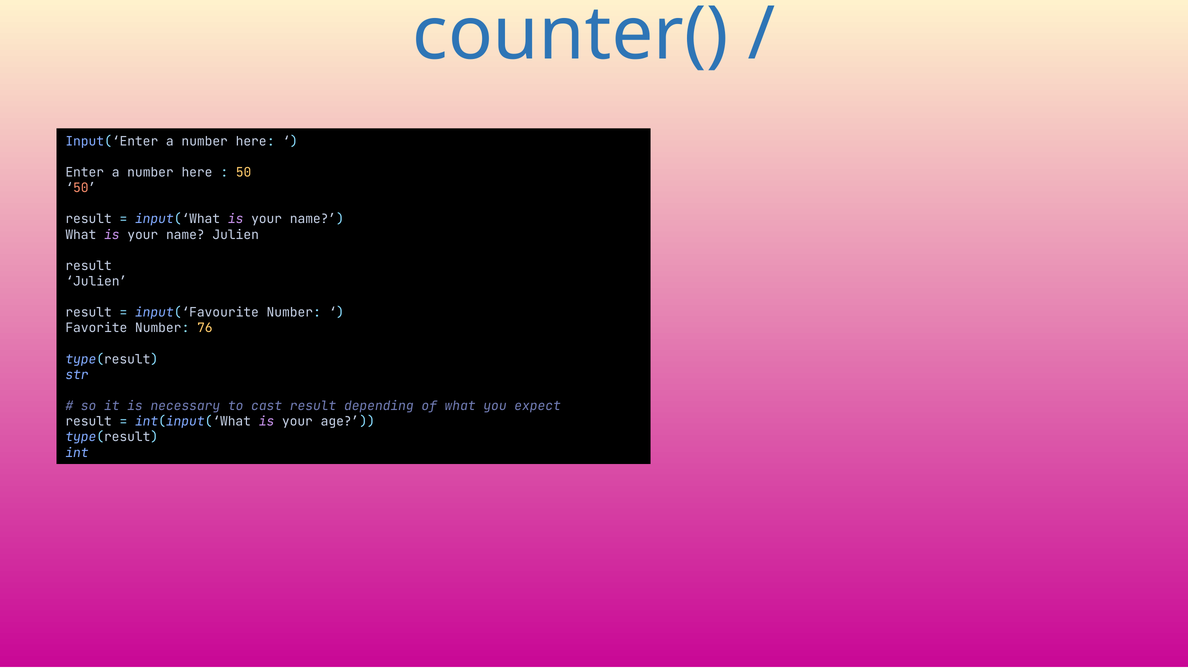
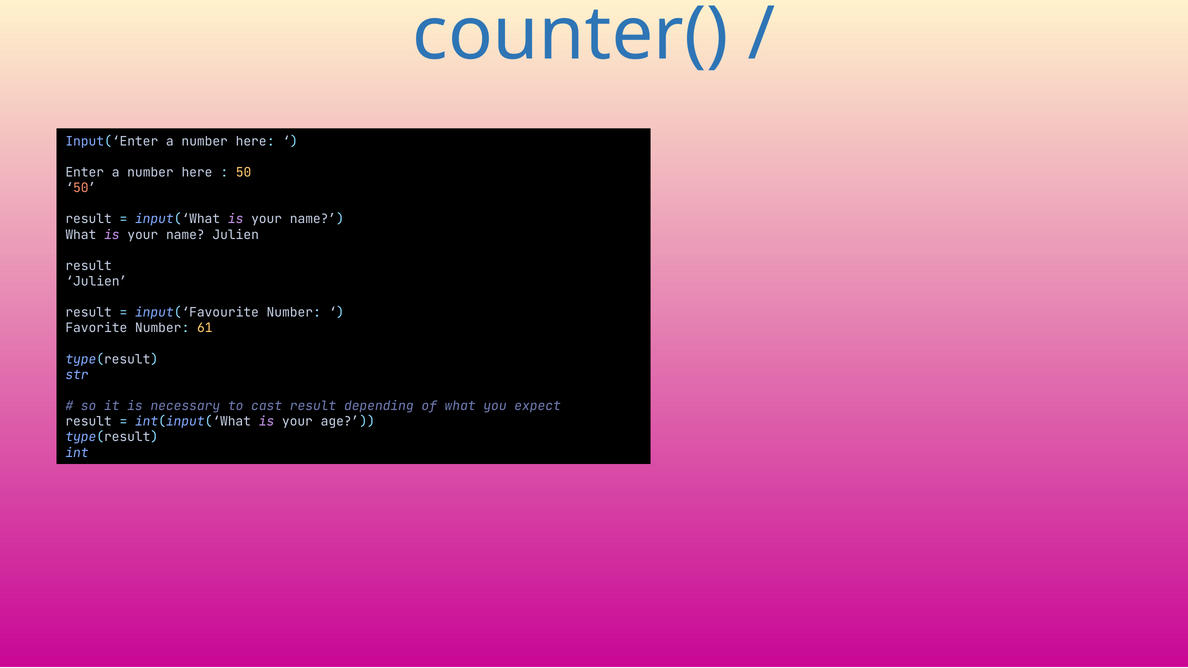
76: 76 -> 61 (205, 328)
